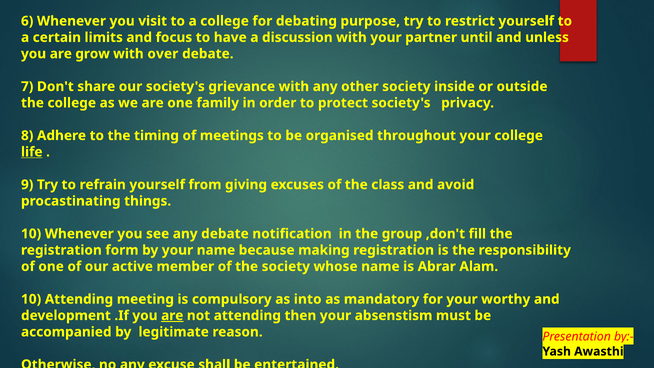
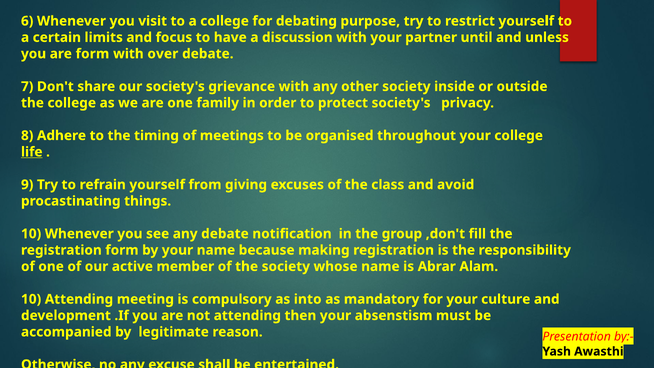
are grow: grow -> form (92, 54)
worthy: worthy -> culture (506, 299)
are underline: present -> none (172, 315)
